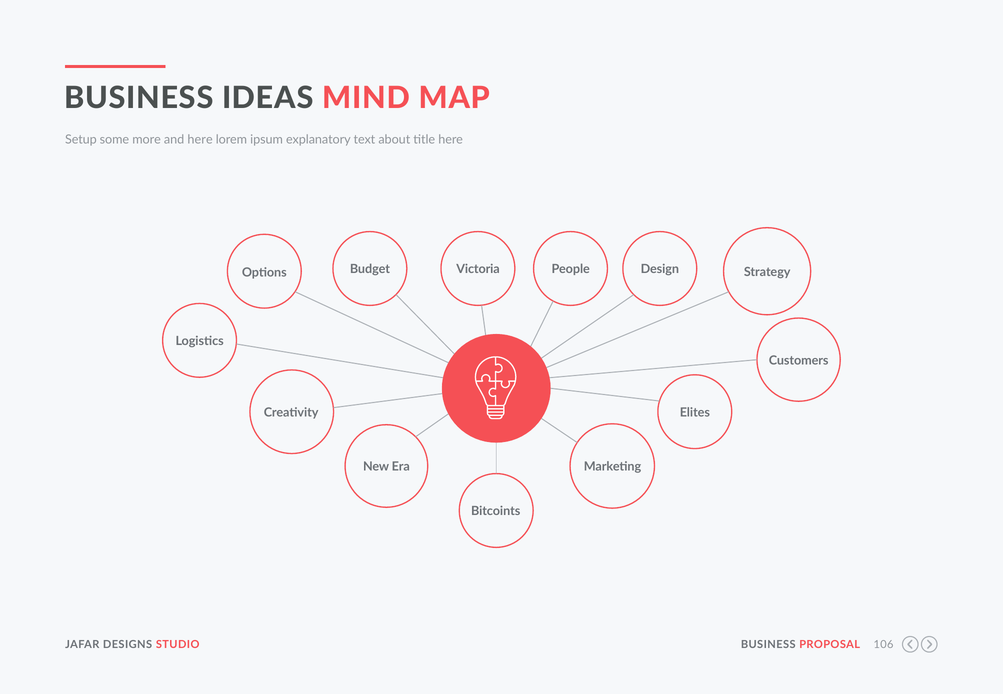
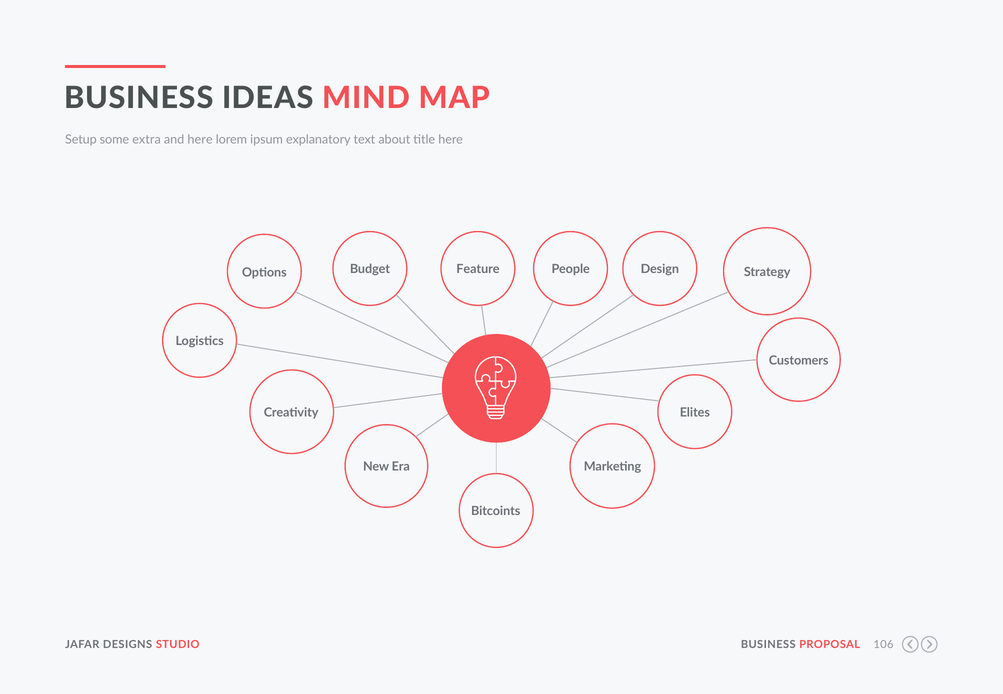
more: more -> extra (147, 140)
Victoria: Victoria -> Feature (478, 269)
